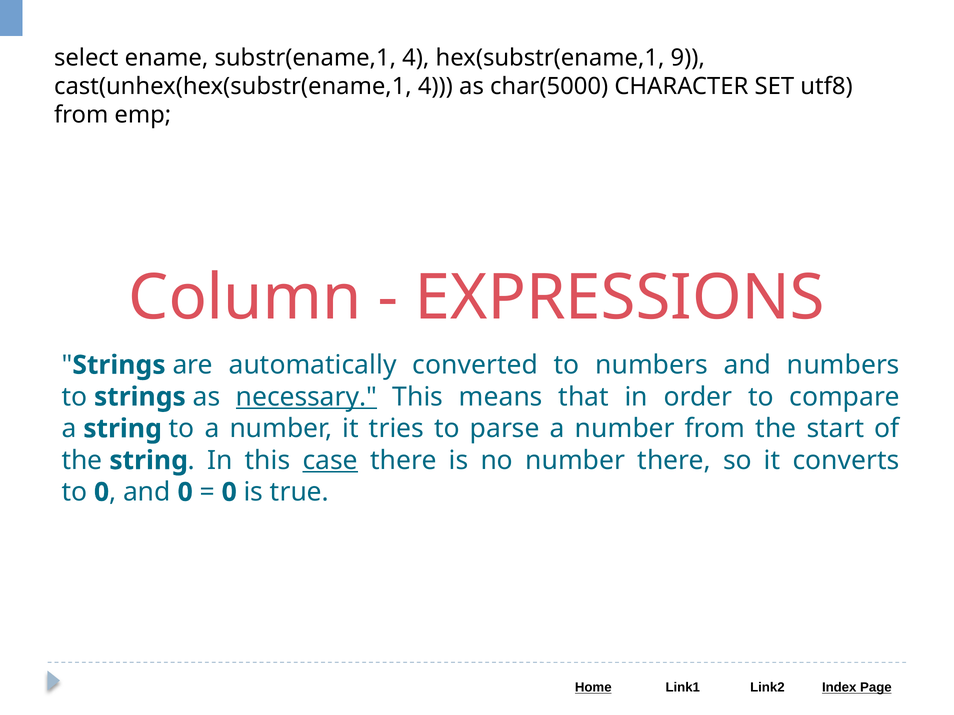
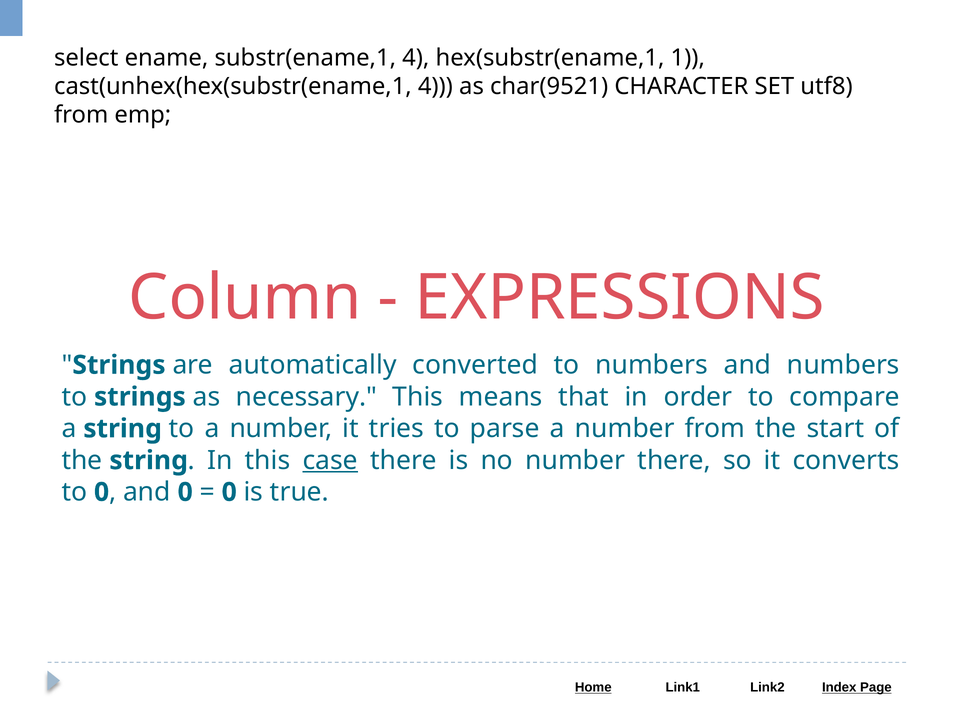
9: 9 -> 1 (688, 58)
char(5000: char(5000 -> char(9521 (549, 87)
necessary underline: present -> none (306, 397)
